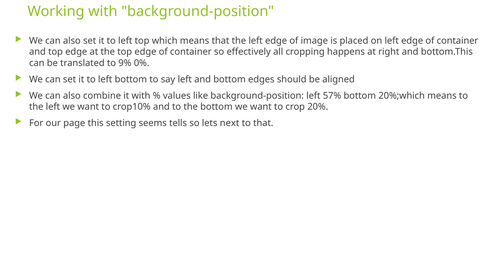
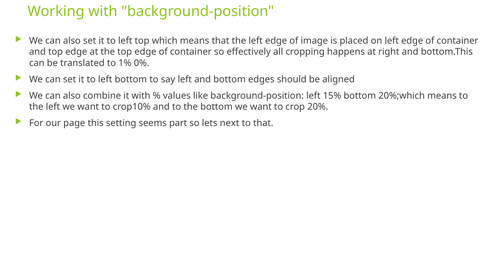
9%: 9% -> 1% (125, 63)
57%: 57% -> 15% (332, 96)
tells: tells -> part (178, 123)
